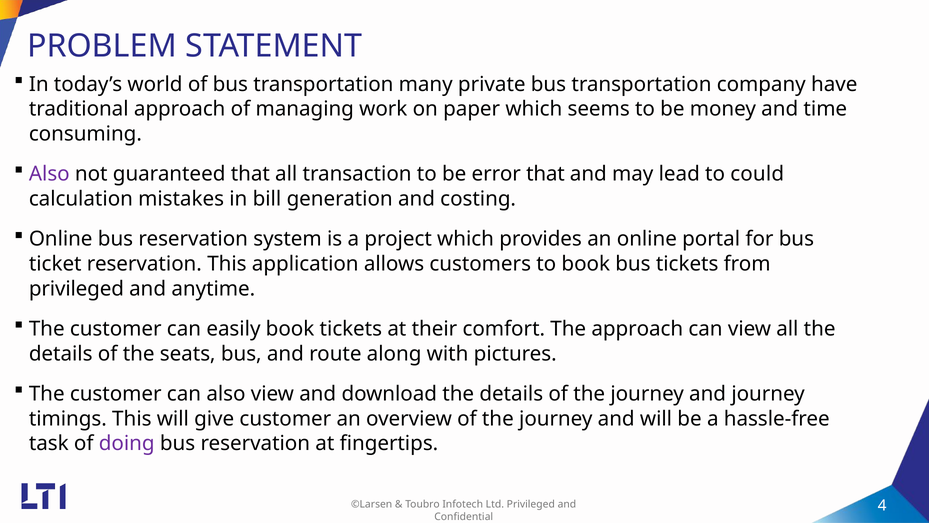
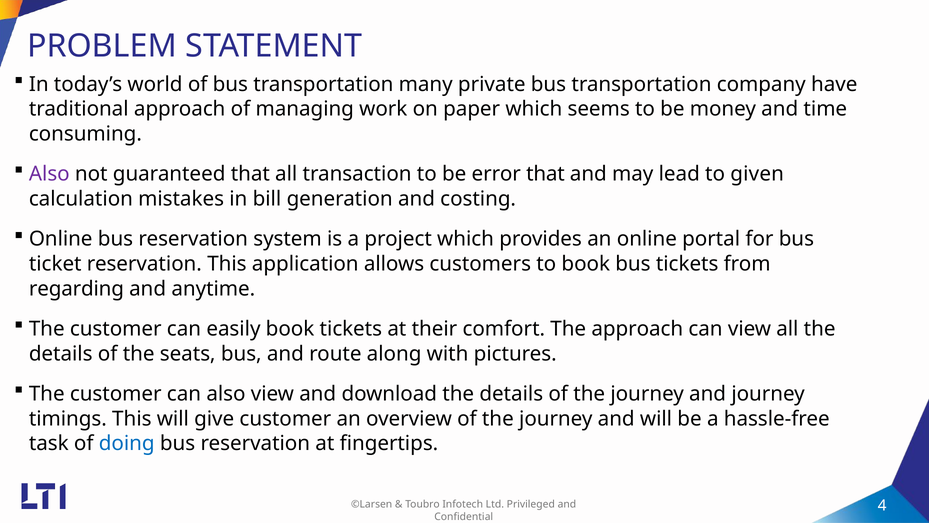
could: could -> given (757, 174)
privileged: privileged -> regarding (76, 288)
doing colour: purple -> blue (127, 443)
